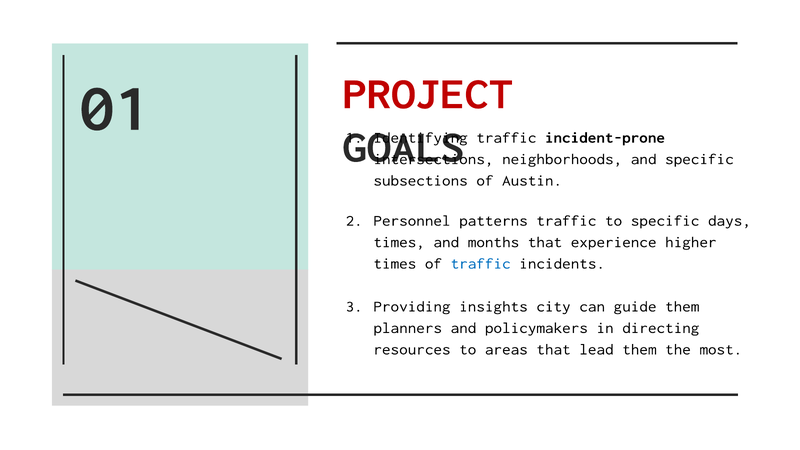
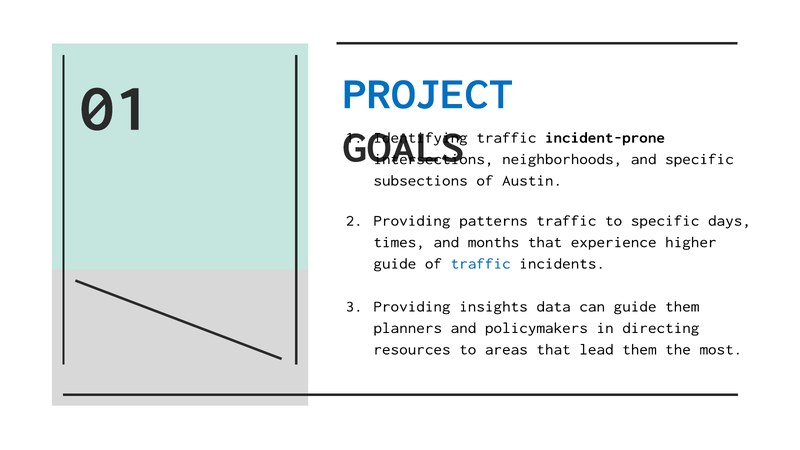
PROJECT colour: red -> blue (428, 94)
Personnel: Personnel -> Providing (412, 221)
times: times -> guide (395, 263)
city: city -> data (554, 306)
